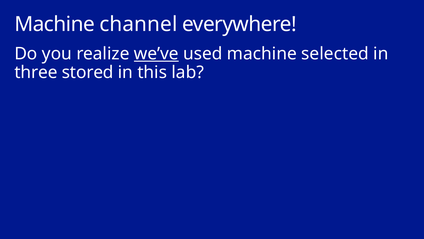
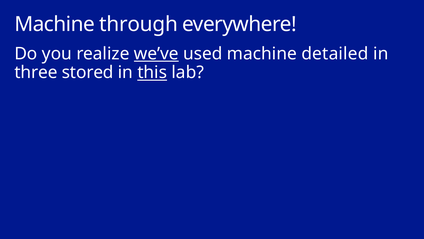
channel: channel -> through (139, 24)
selected: selected -> detailed (335, 54)
this underline: none -> present (152, 72)
